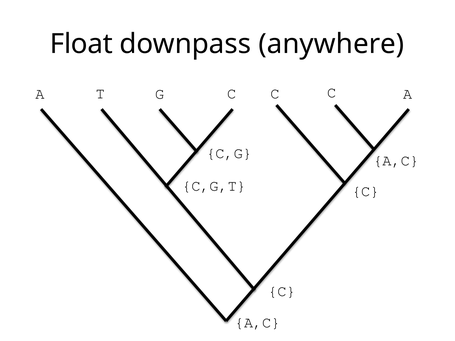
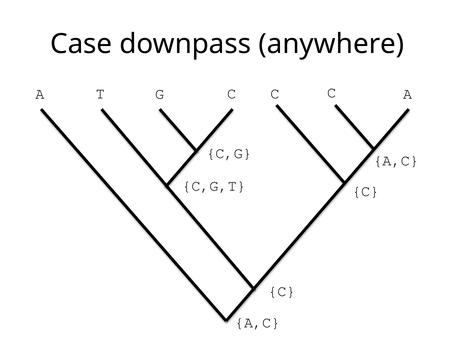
Float: Float -> Case (81, 44)
